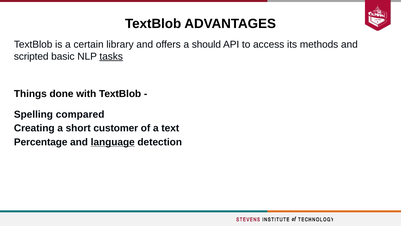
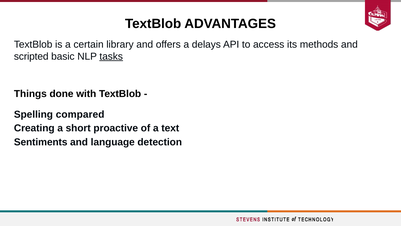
should: should -> delays (206, 44)
customer: customer -> proactive (116, 128)
Percentage: Percentage -> Sentiments (41, 142)
language underline: present -> none (113, 142)
